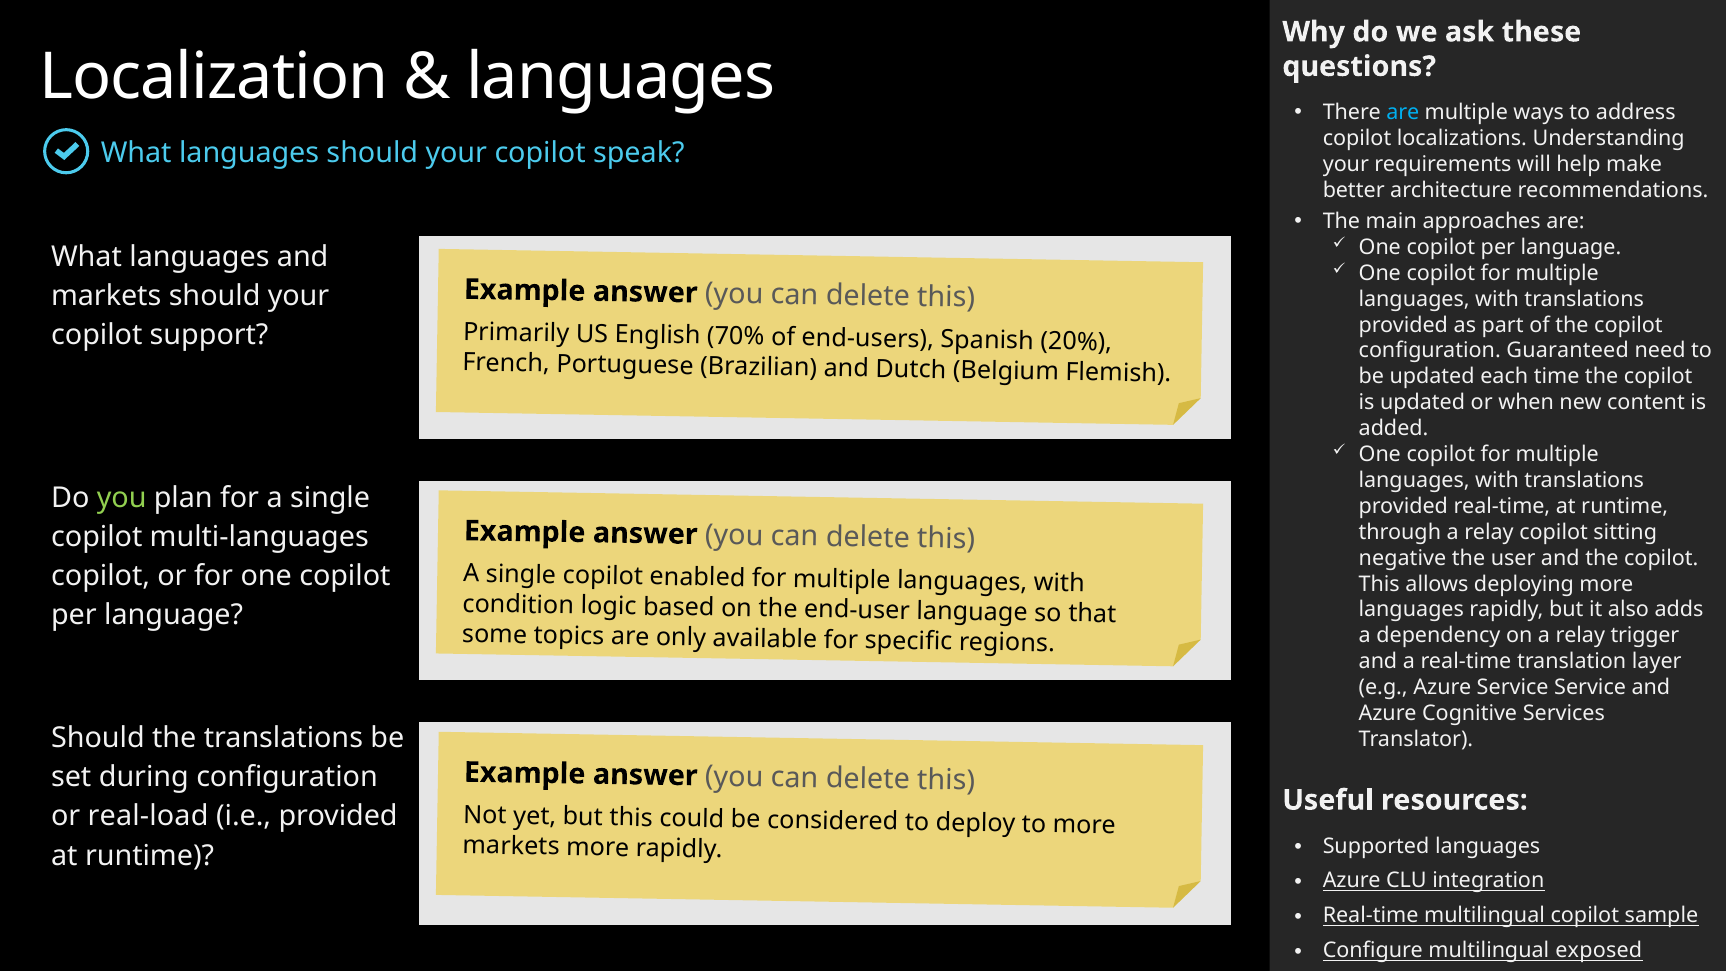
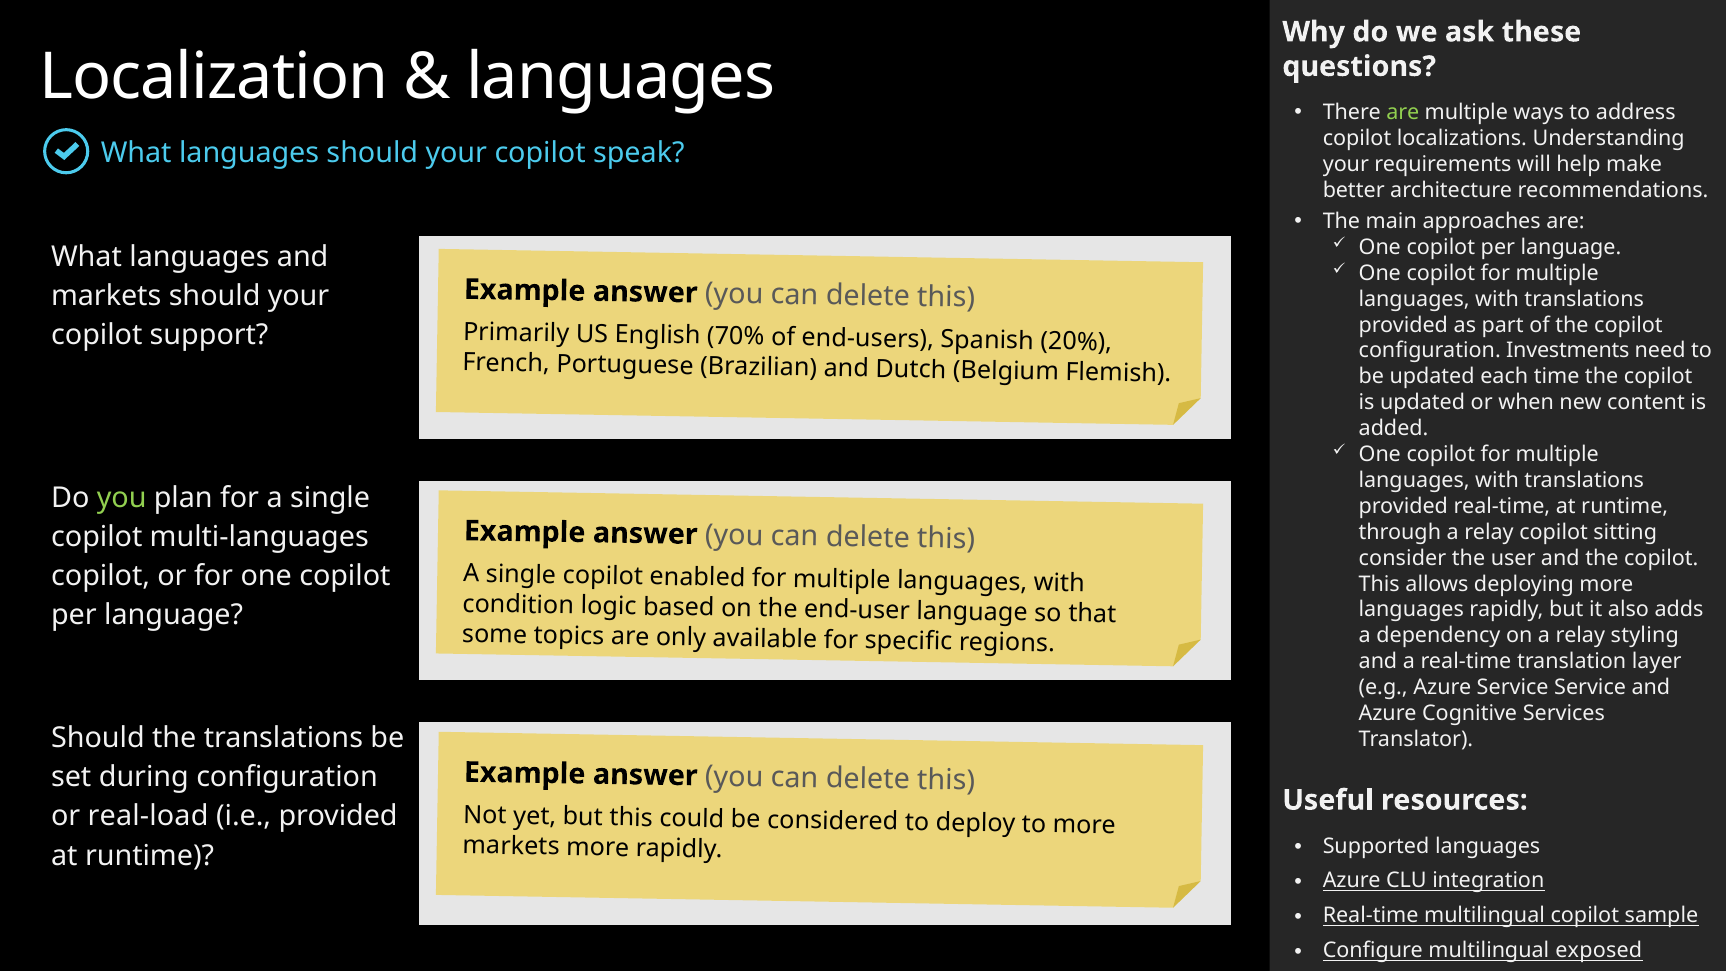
are colour: light blue -> light green (1403, 112)
Guaranteed: Guaranteed -> Investments (1568, 351)
negative: negative -> consider (1402, 558)
trigger: trigger -> styling (1645, 636)
